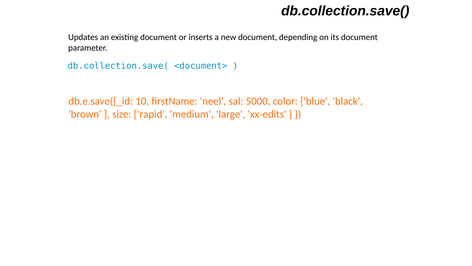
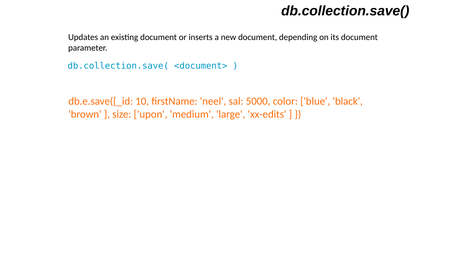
rapid: rapid -> upon (151, 114)
